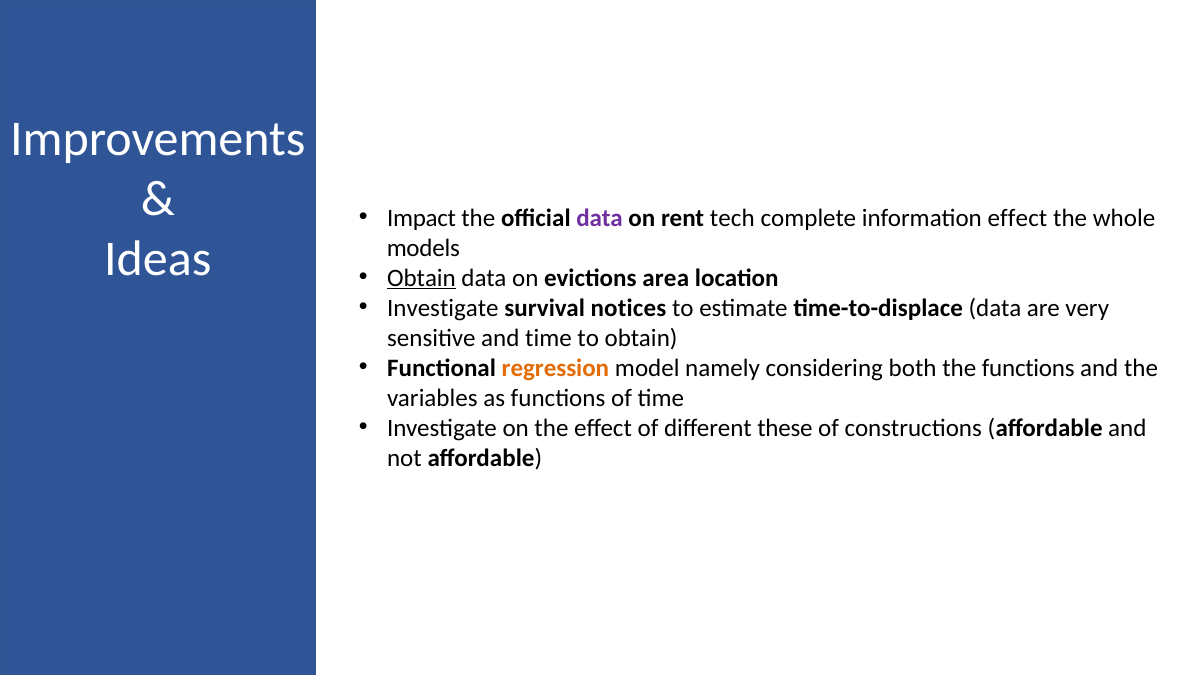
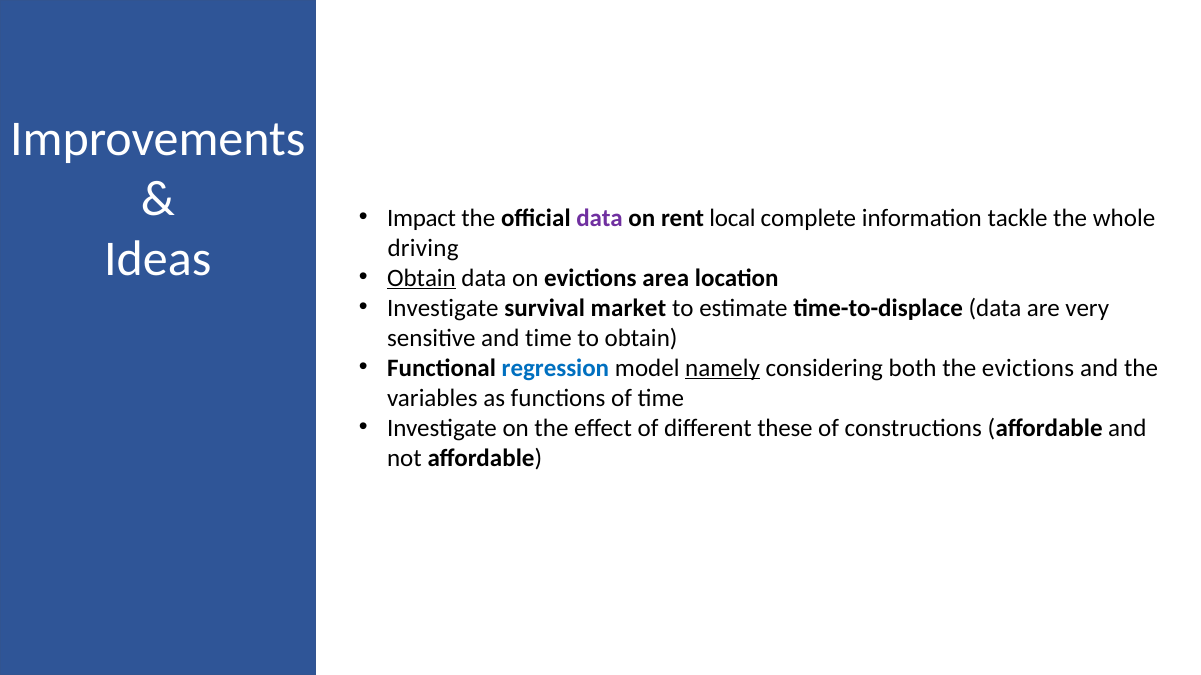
tech: tech -> local (733, 218)
information effect: effect -> tackle (1018, 218)
models: models -> driving (423, 248)
notices: notices -> market (628, 308)
regression colour: orange -> blue (555, 368)
namely underline: none -> present (723, 368)
the functions: functions -> evictions (1028, 368)
